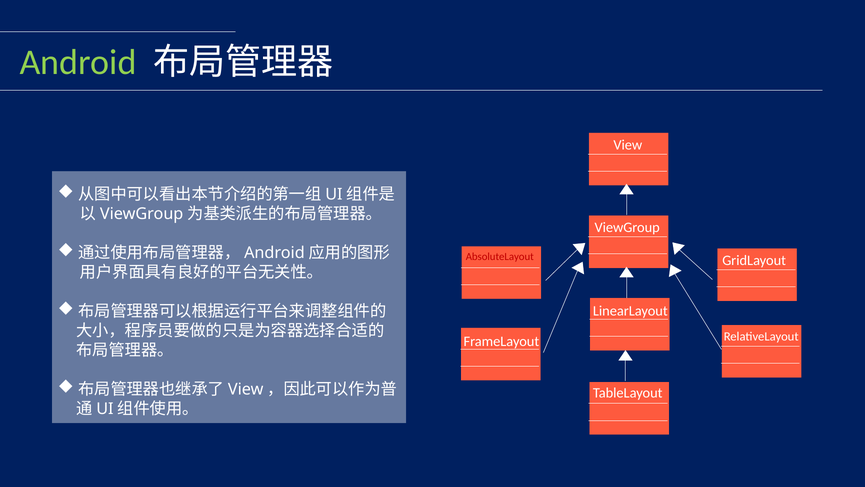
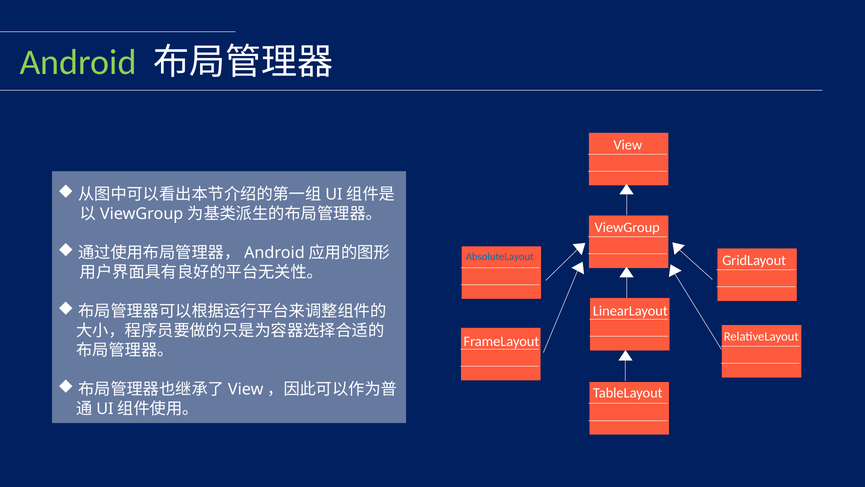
AbsoluteLayout colour: red -> blue (500, 257)
